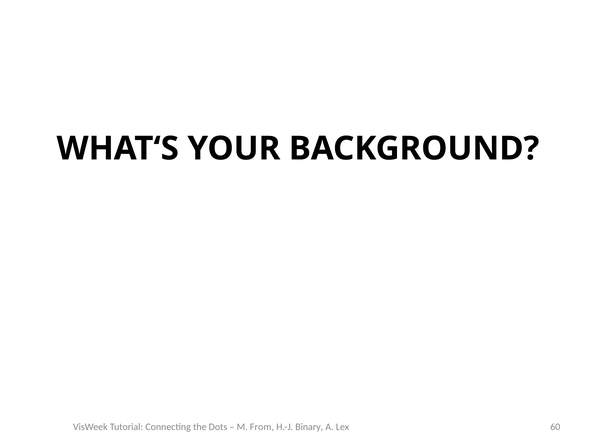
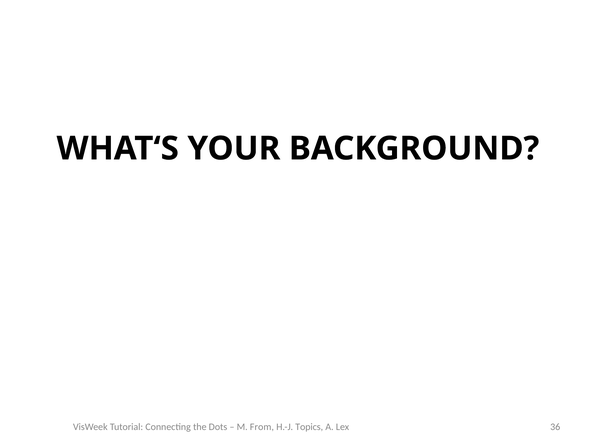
Binary: Binary -> Topics (309, 427)
60: 60 -> 36 (555, 427)
